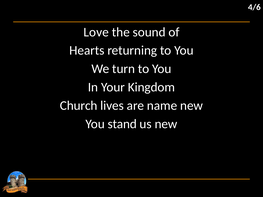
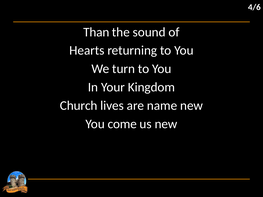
Love: Love -> Than (96, 32)
stand: stand -> come (122, 124)
